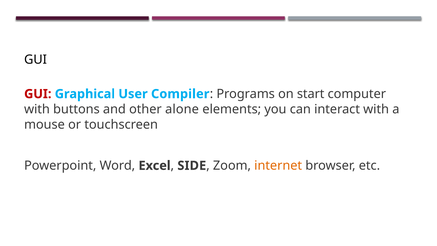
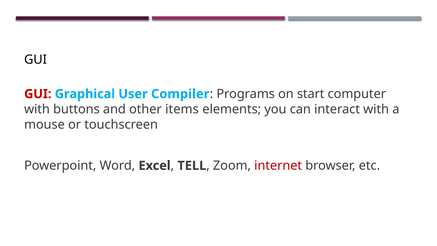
alone: alone -> items (182, 109)
SIDE: SIDE -> TELL (192, 166)
internet colour: orange -> red (278, 166)
